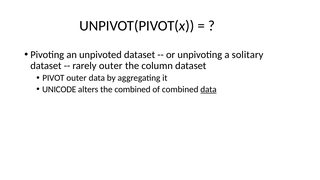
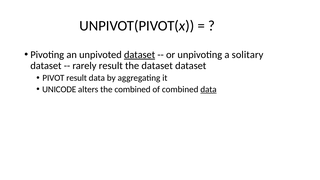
dataset underline: none -> present (140, 55)
rarely outer: outer -> result (111, 66)
the column: column -> dataset (157, 66)
PIVOT outer: outer -> result (77, 78)
